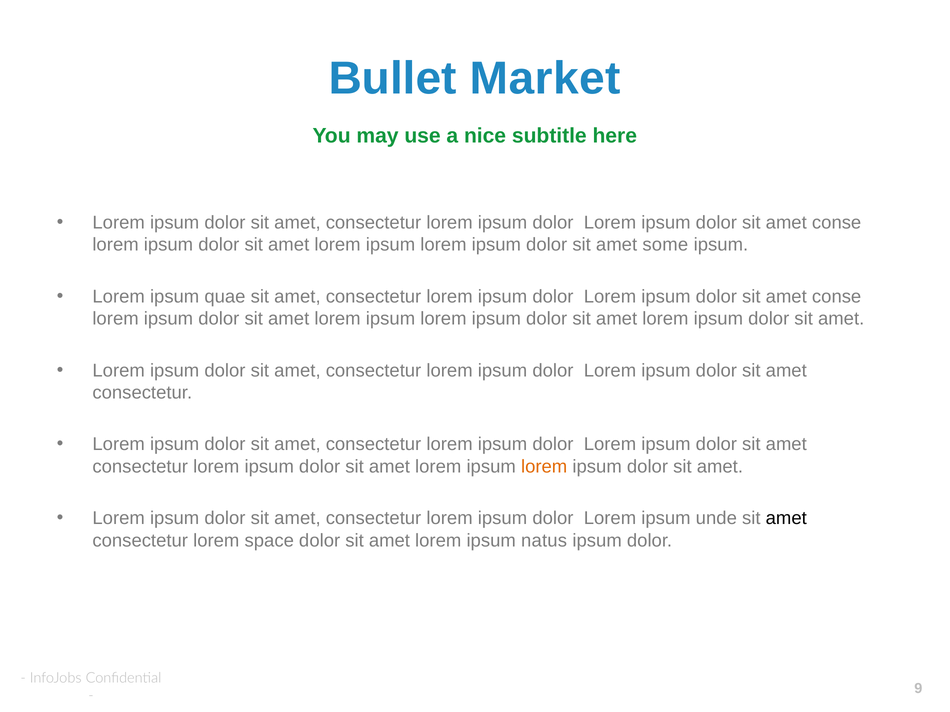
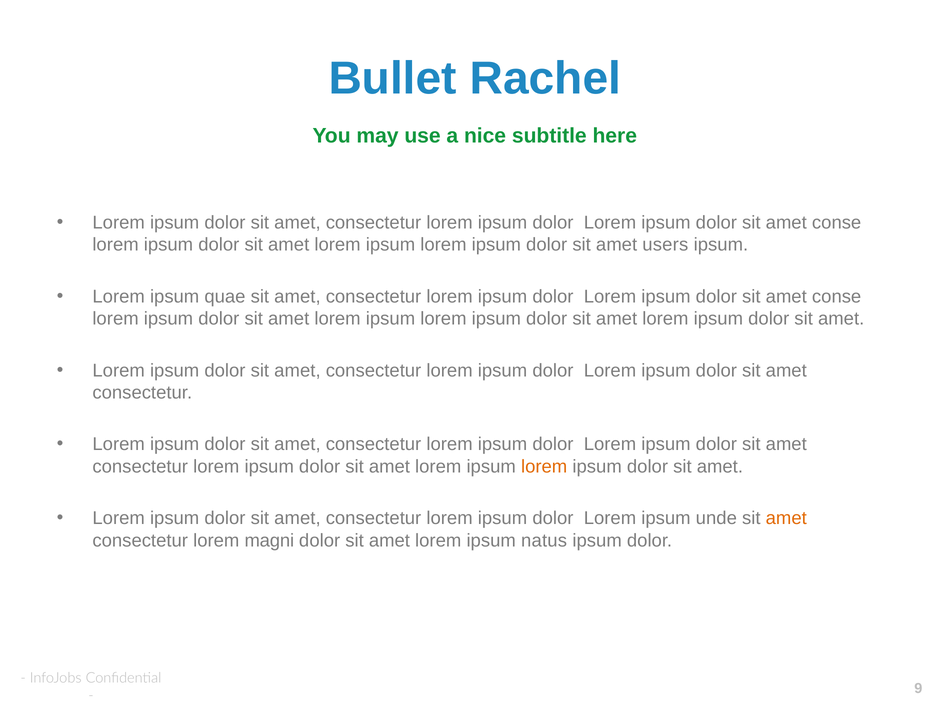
Market: Market -> Rachel (545, 78)
some: some -> users (665, 245)
amet colour: black -> orange (786, 519)
space: space -> magni (269, 541)
